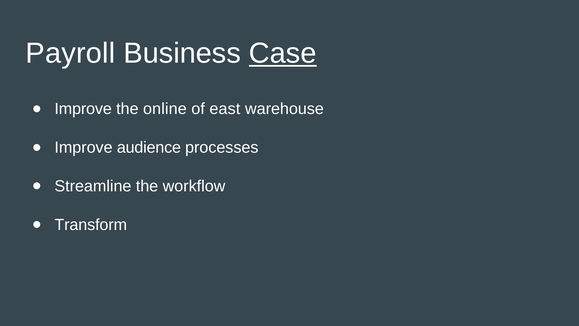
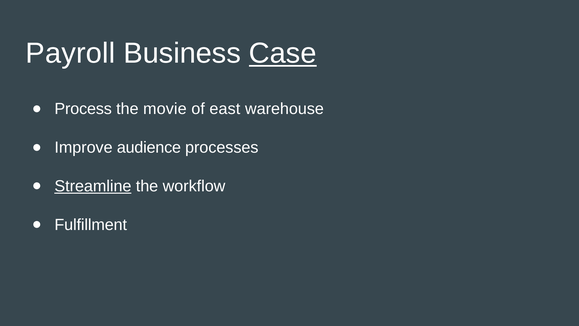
Improve: Improve -> Process (83, 109)
online: online -> movie (165, 109)
Streamline underline: none -> present (93, 186)
Transform: Transform -> Fulfillment (91, 225)
